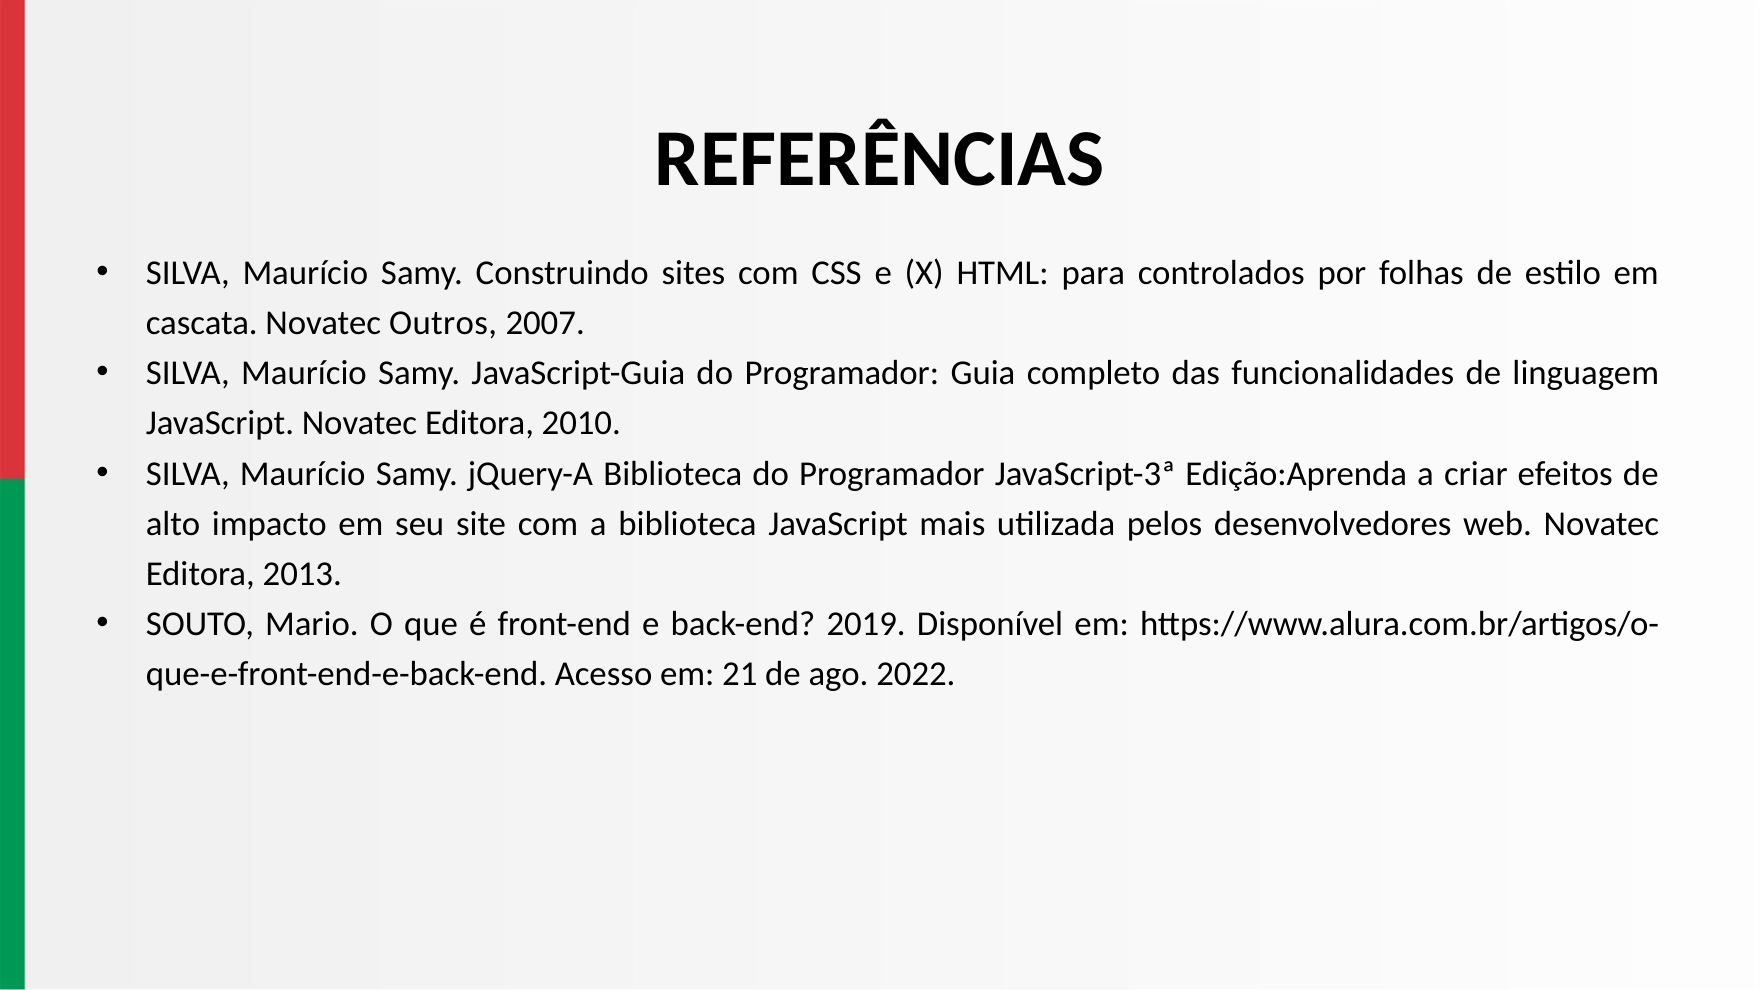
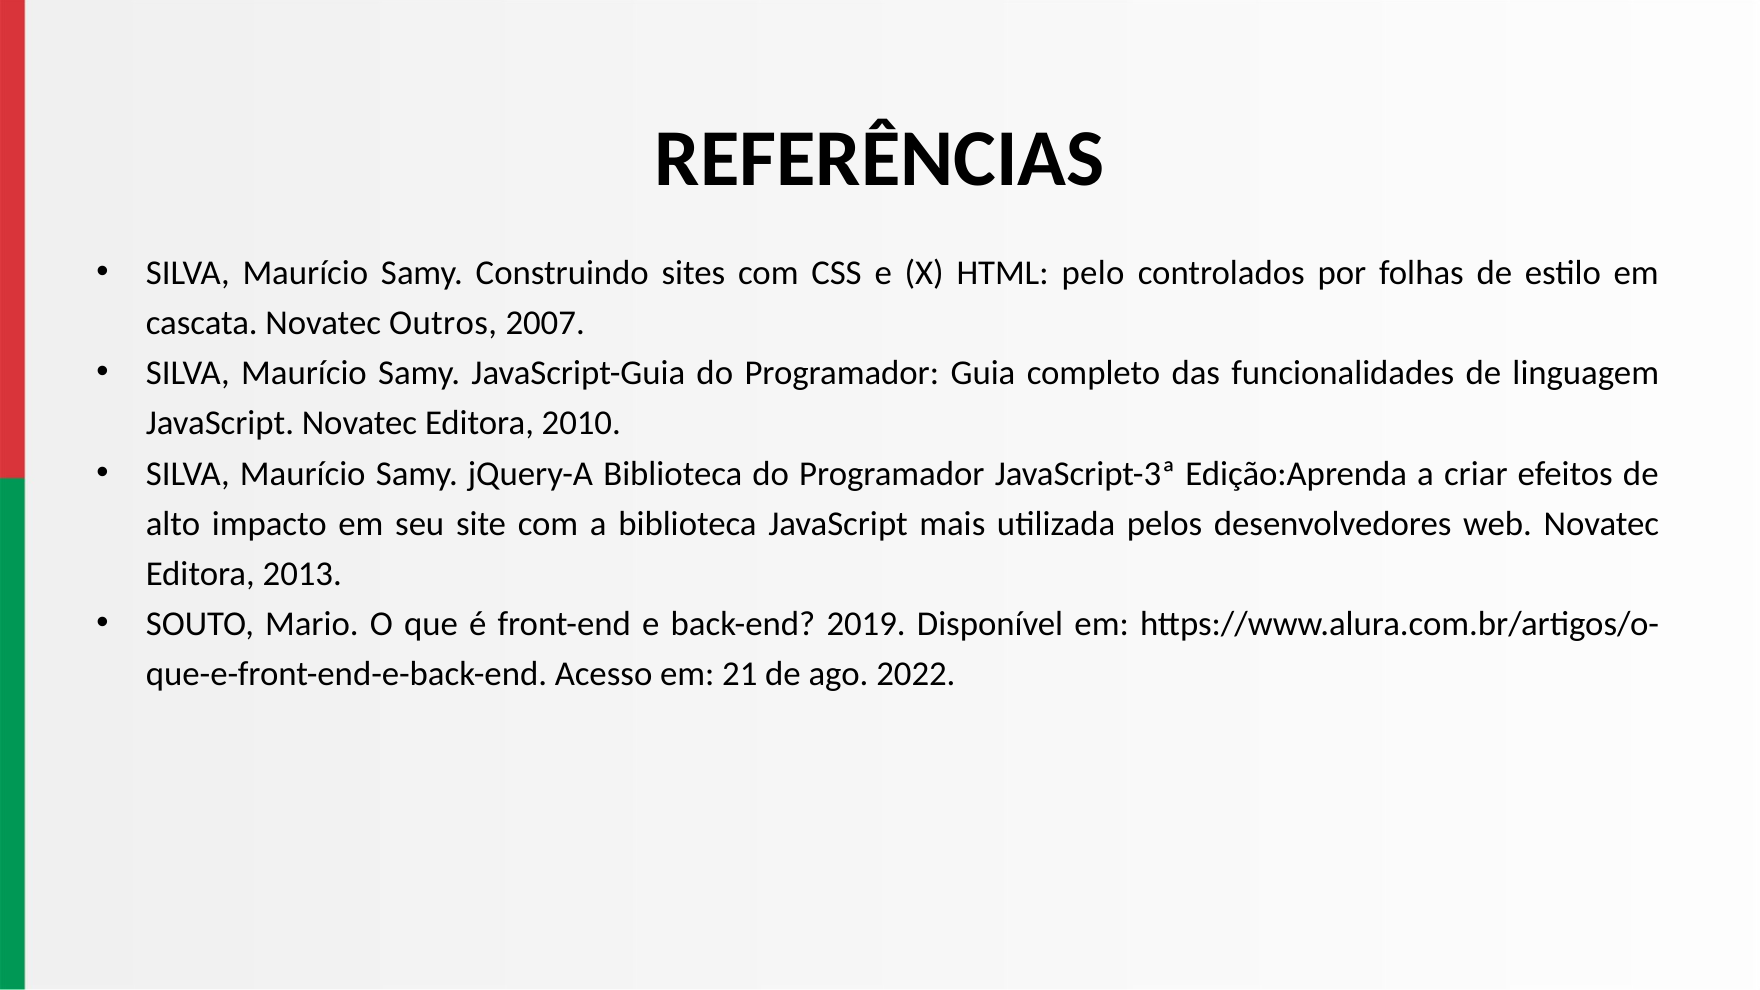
para: para -> pelo (1093, 273)
